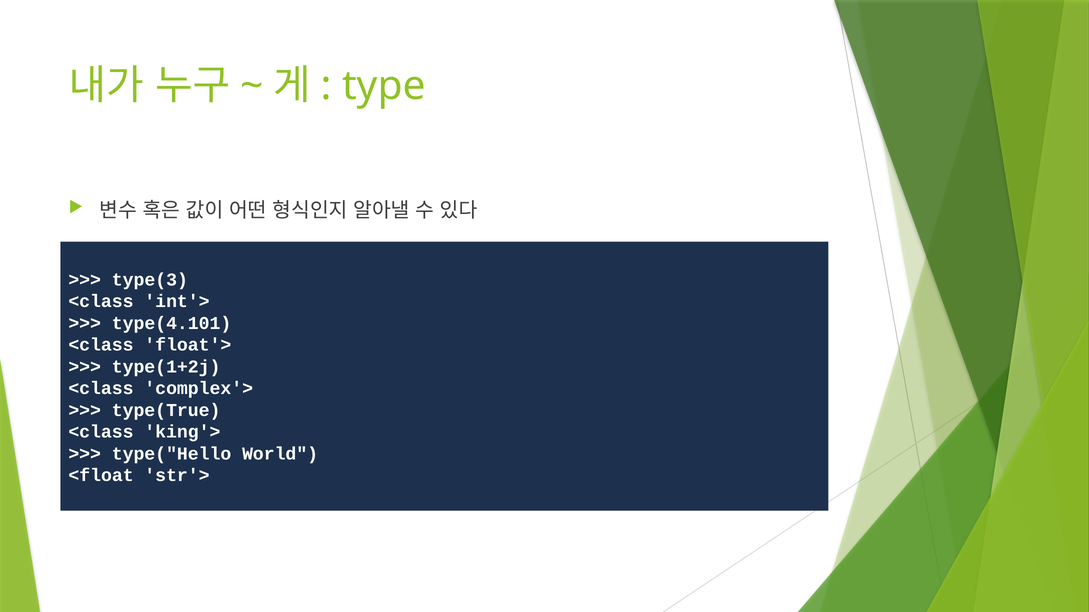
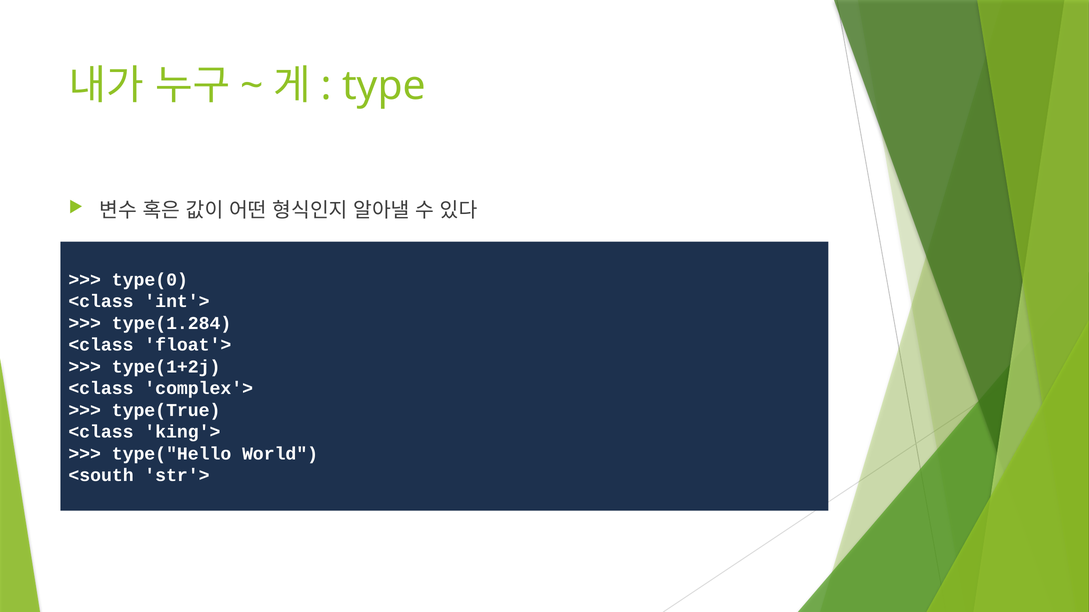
type(3: type(3 -> type(0 (150, 280)
type(4.101: type(4.101 -> type(1.284 (172, 323)
<float: <float -> <south (101, 476)
